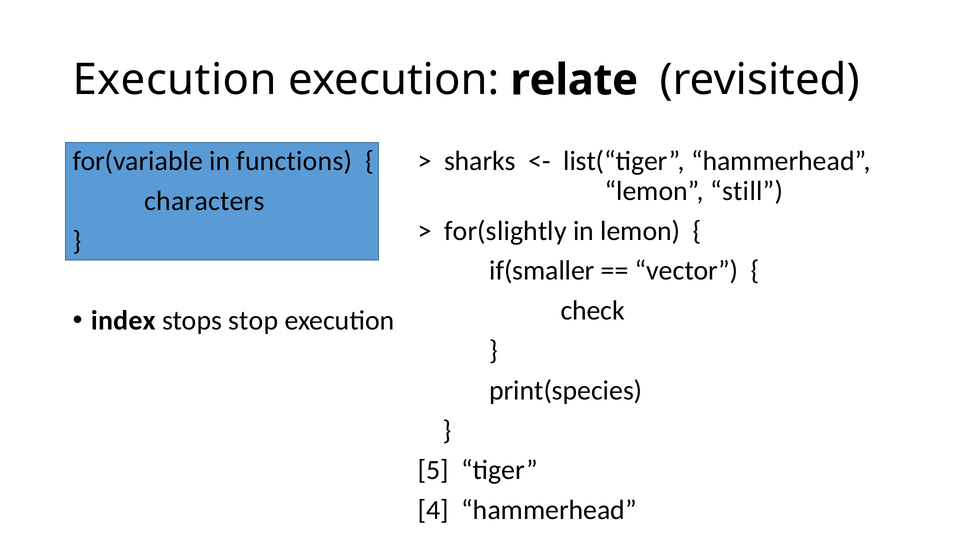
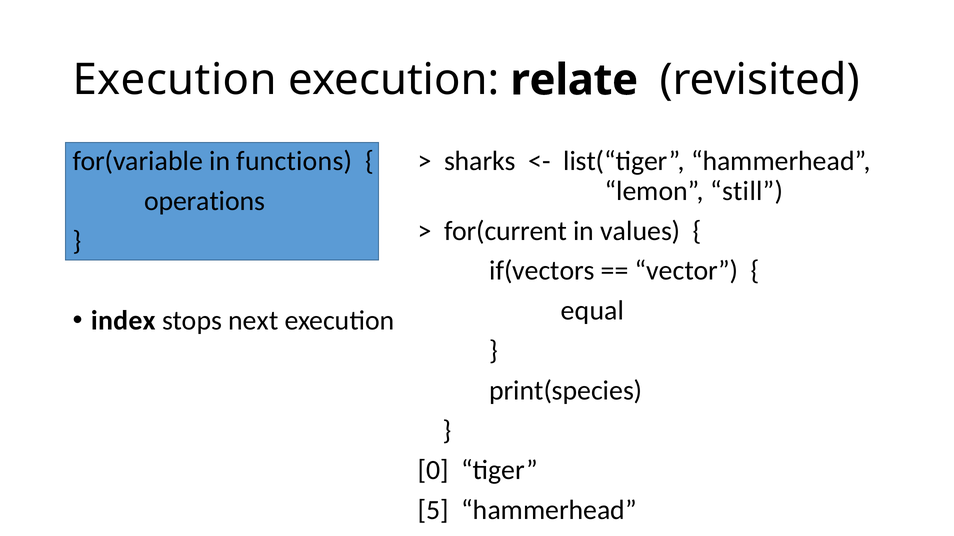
characters: characters -> operations (205, 201)
for(slightly: for(slightly -> for(current (506, 231)
in lemon: lemon -> values (640, 231)
if(smaller: if(smaller -> if(vectors (542, 271)
check: check -> equal (593, 311)
stop: stop -> next (253, 321)
5: 5 -> 0 (433, 471)
4: 4 -> 5 (433, 511)
